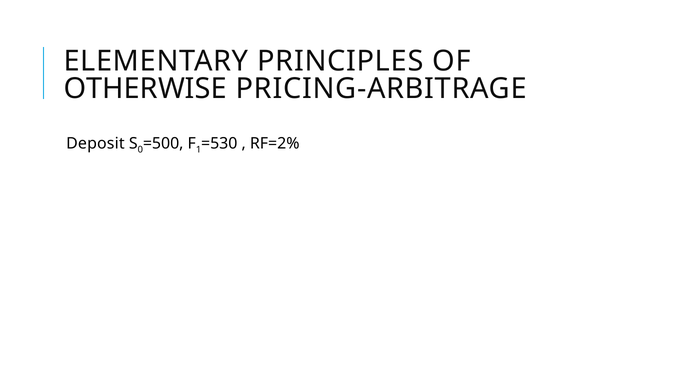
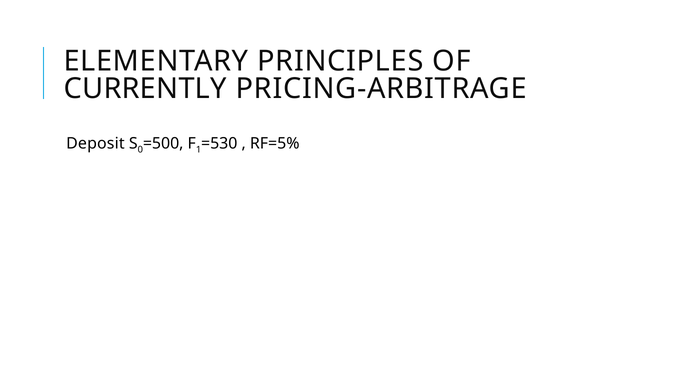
OTHERWISE: OTHERWISE -> CURRENTLY (145, 89)
RF=2%: RF=2% -> RF=5% (275, 143)
